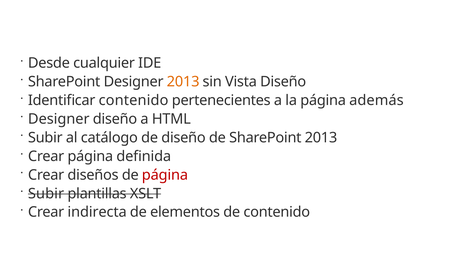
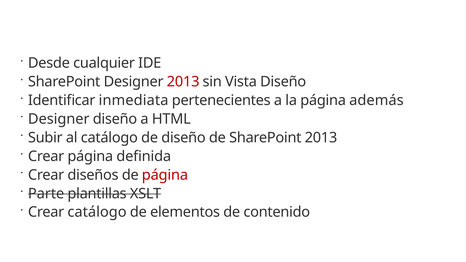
2013 colour: orange -> red (183, 82)
Identificar contenido: contenido -> inmediata (134, 100)
Subir: Subir -> Parte (46, 194)
Crear indirecta: indirecta -> catálogo (97, 212)
